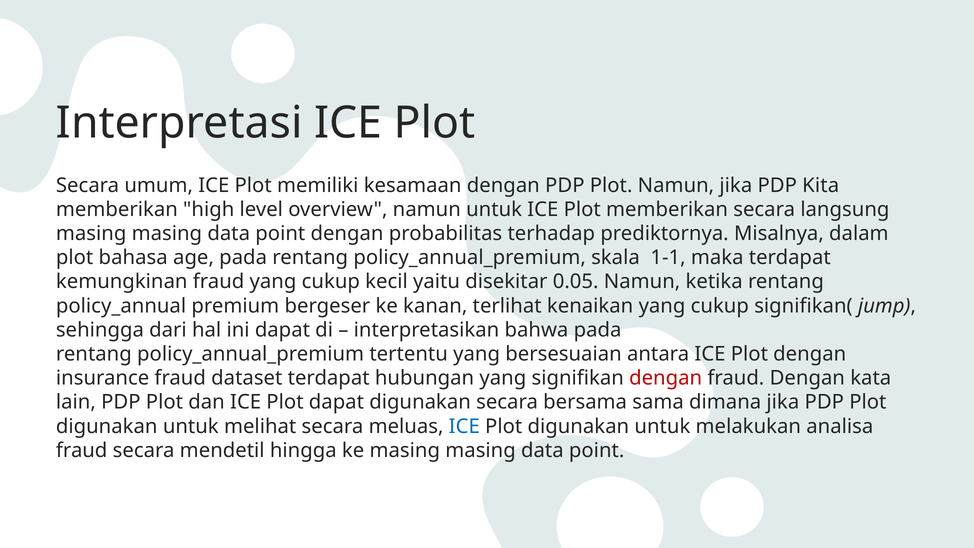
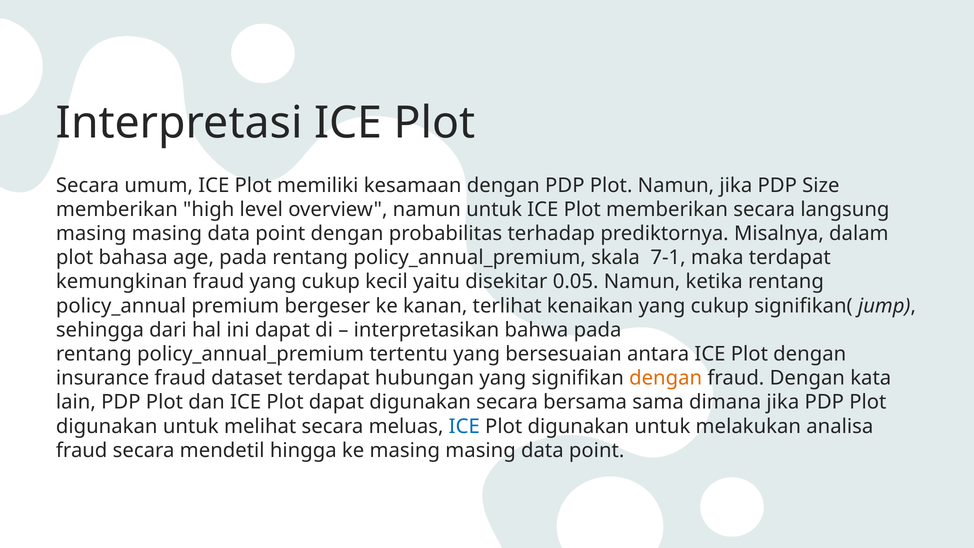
Kita: Kita -> Size (821, 185)
1-1: 1-1 -> 7-1 (668, 258)
dengan colour: red -> orange (666, 378)
